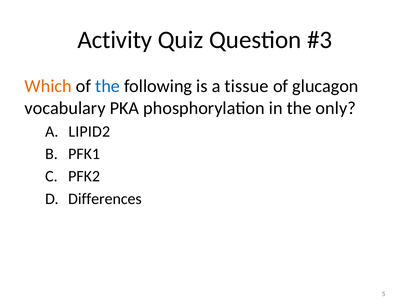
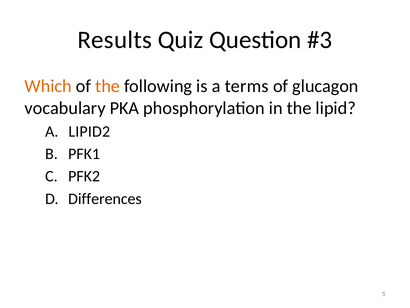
Activity: Activity -> Results (115, 40)
the colour: blue -> orange (108, 86)
tissue: tissue -> terms (247, 86)
only: only -> lipid (336, 108)
